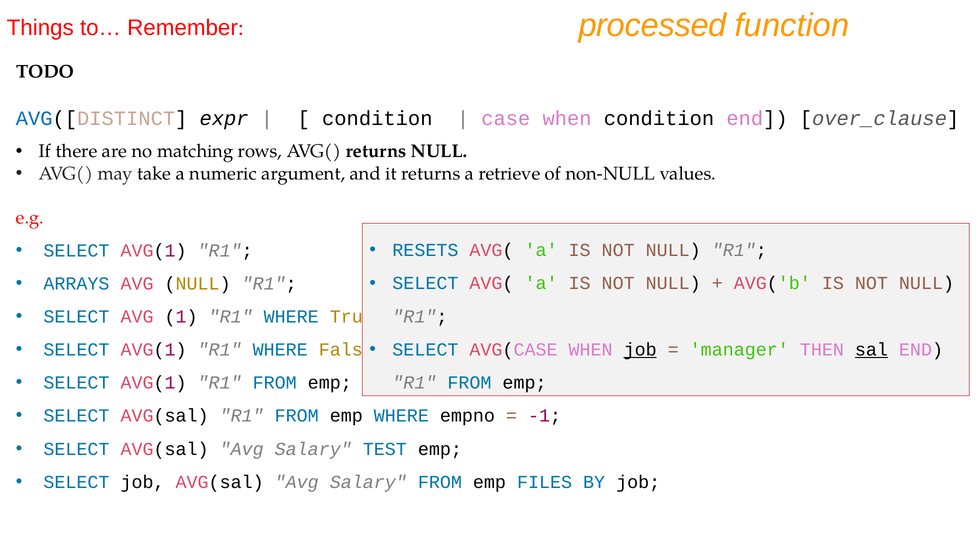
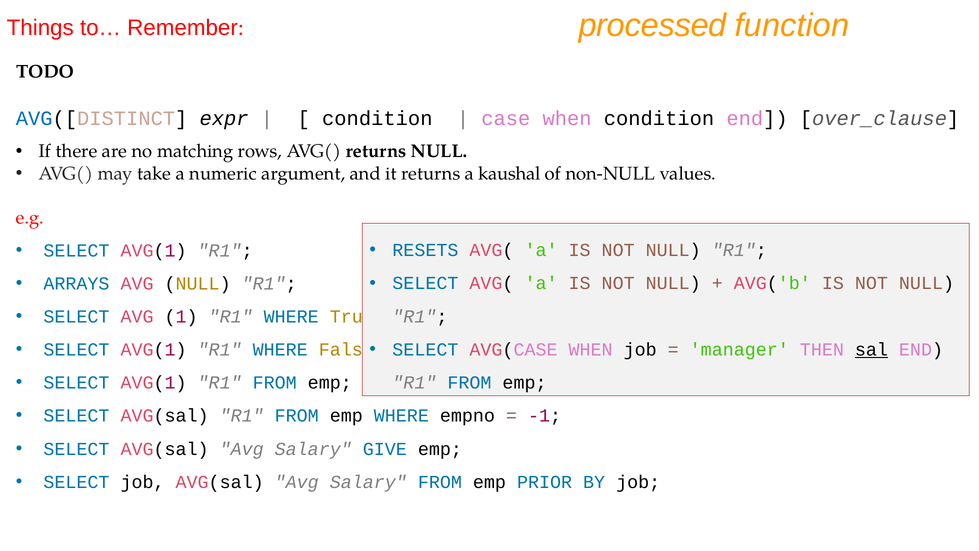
retrieve: retrieve -> kaushal (510, 173)
job underline: present -> none (640, 349)
TEST: TEST -> GIVE (385, 449)
FILES: FILES -> PRIOR (545, 482)
